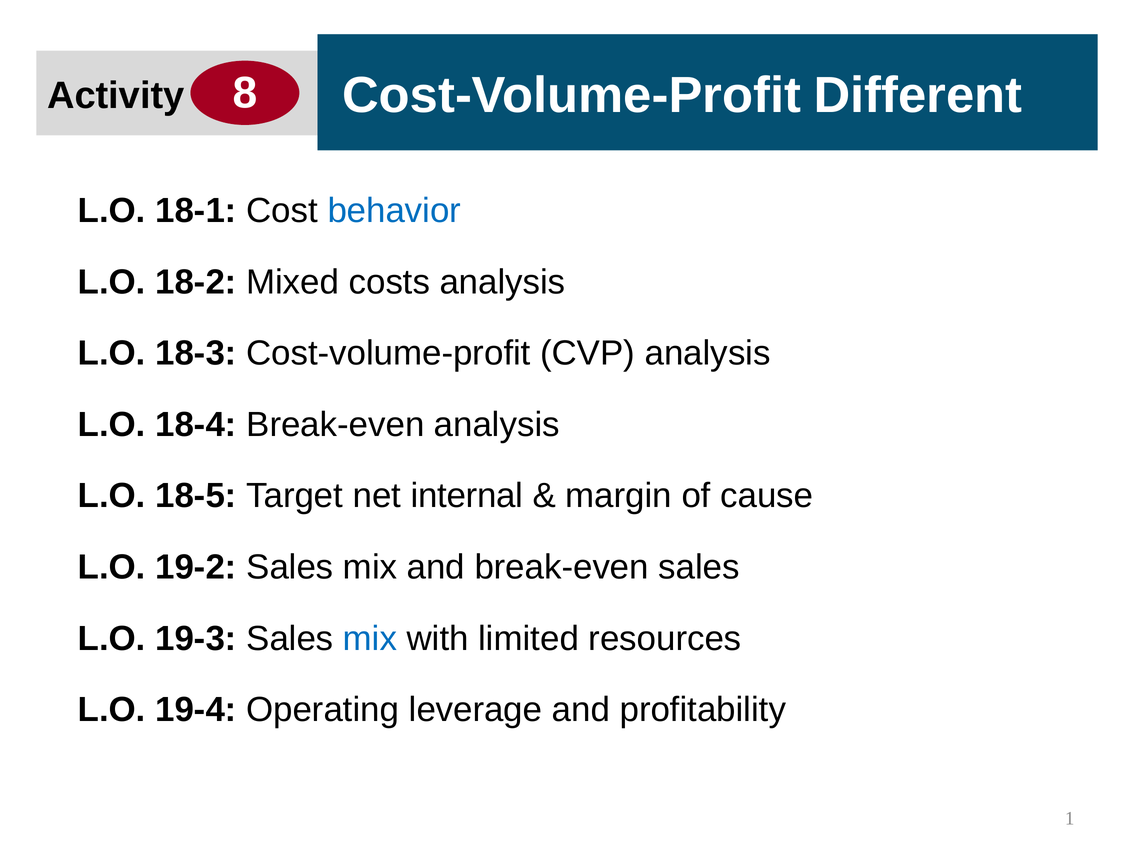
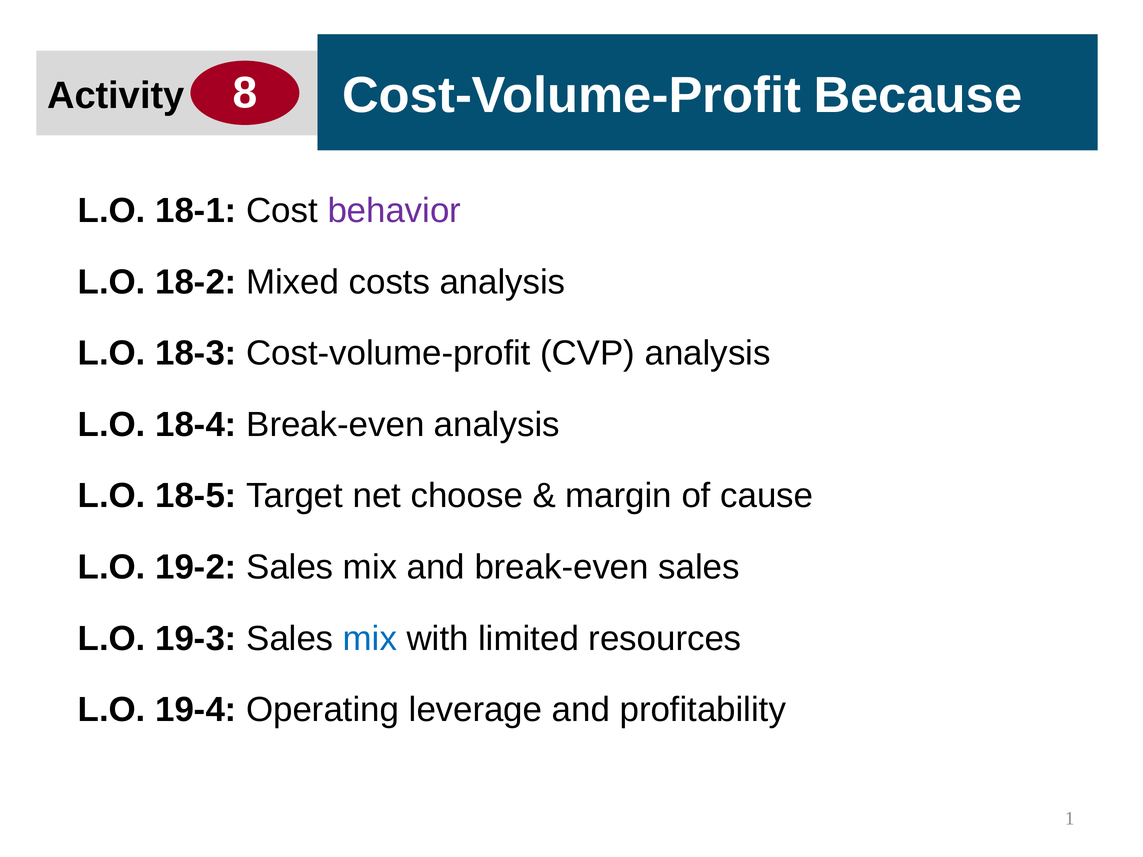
Different: Different -> Because (918, 95)
behavior colour: blue -> purple (394, 211)
internal: internal -> choose (467, 496)
